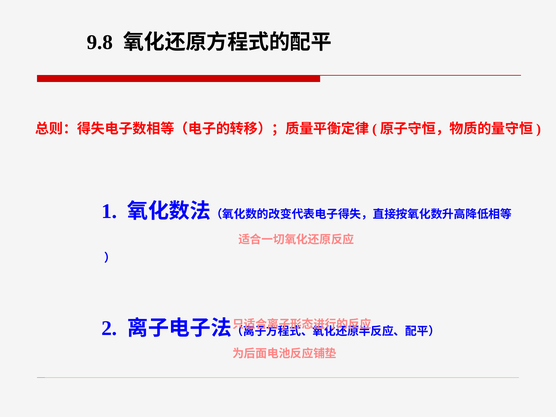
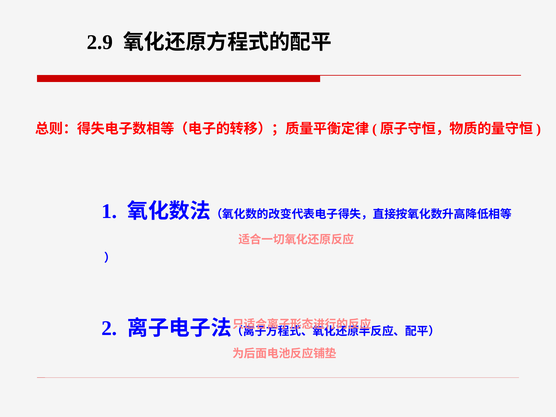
9.8: 9.8 -> 2.9 (100, 42)
